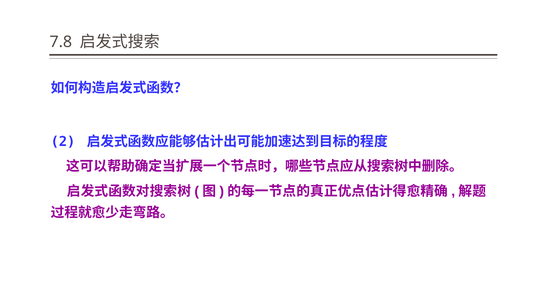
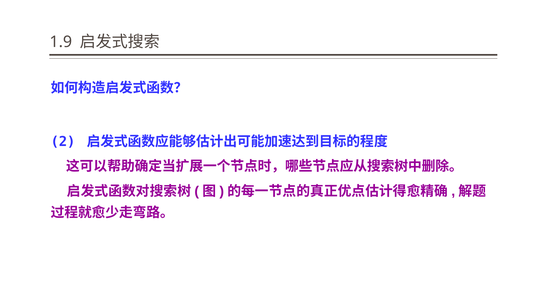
7.8: 7.8 -> 1.9 (61, 42)
